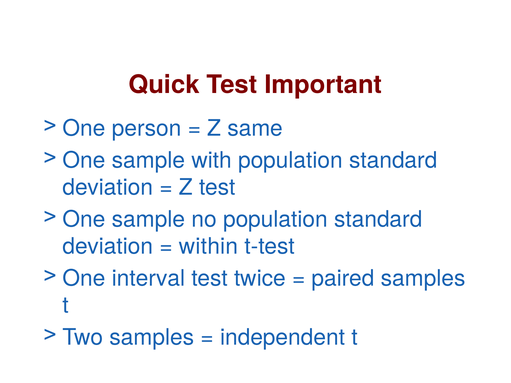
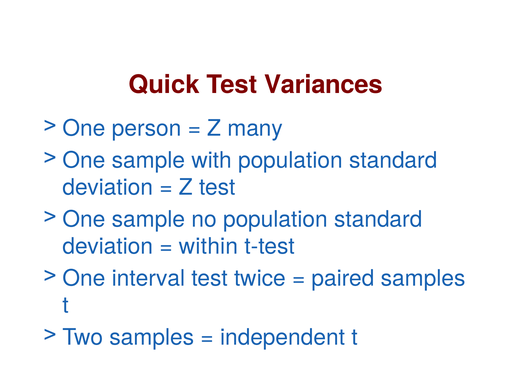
Important: Important -> Variances (323, 85)
same: same -> many (255, 128)
